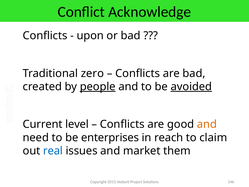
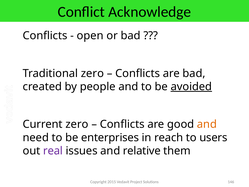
upon: upon -> open (90, 36)
people underline: present -> none (98, 87)
Current level: level -> zero (77, 124)
claim: claim -> users (213, 137)
real colour: blue -> purple (53, 151)
market: market -> relative (142, 151)
